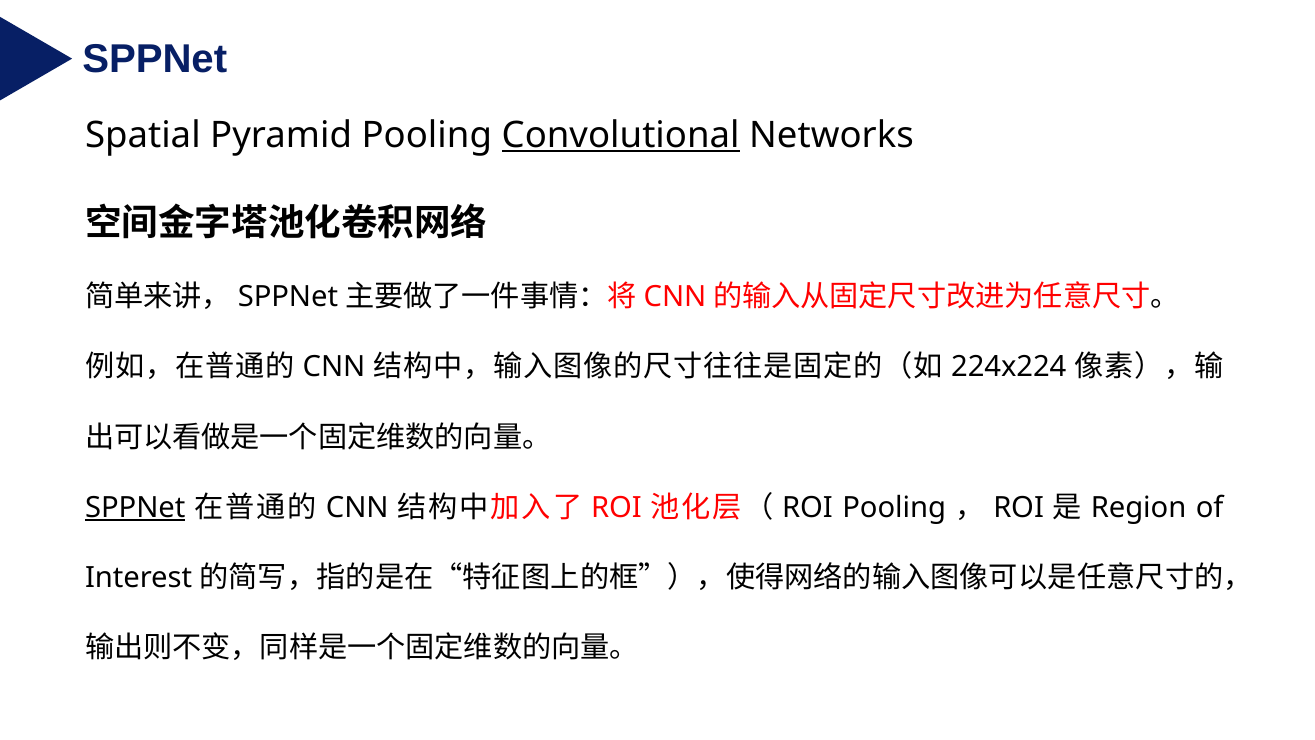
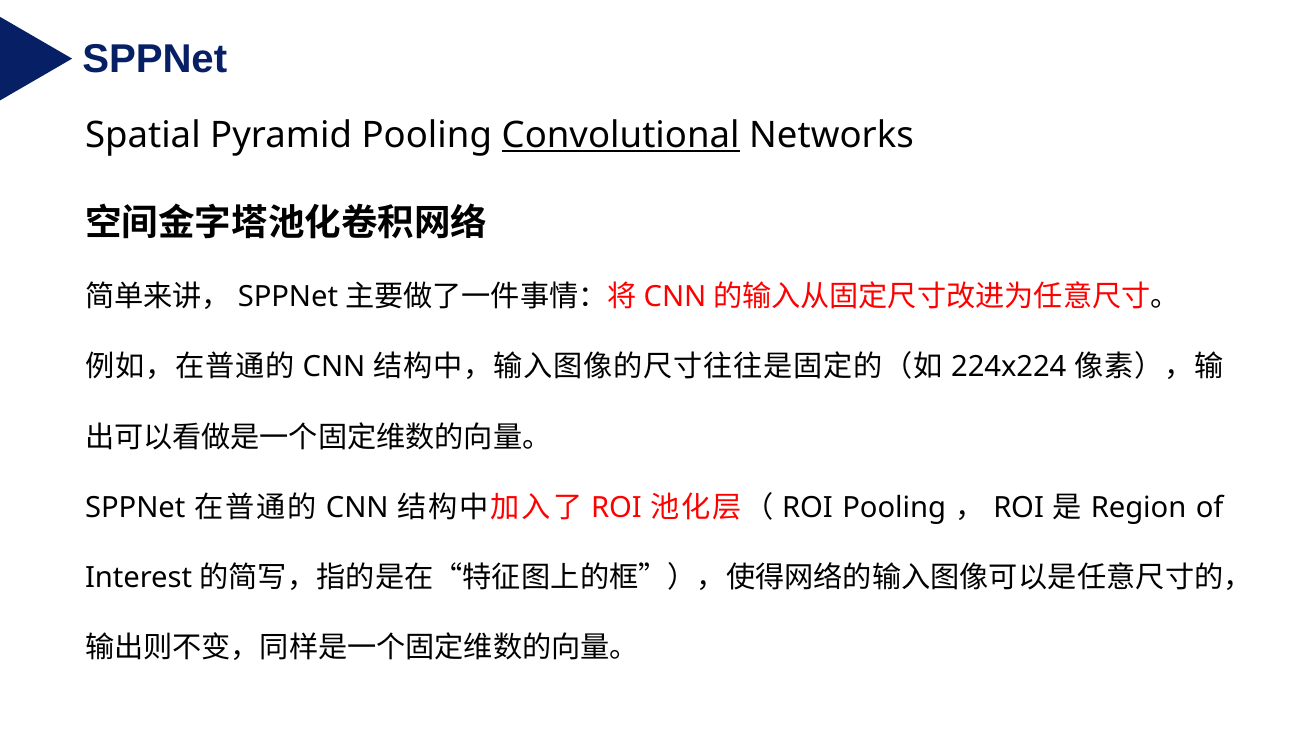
SPPNet underline: present -> none (135, 507)
